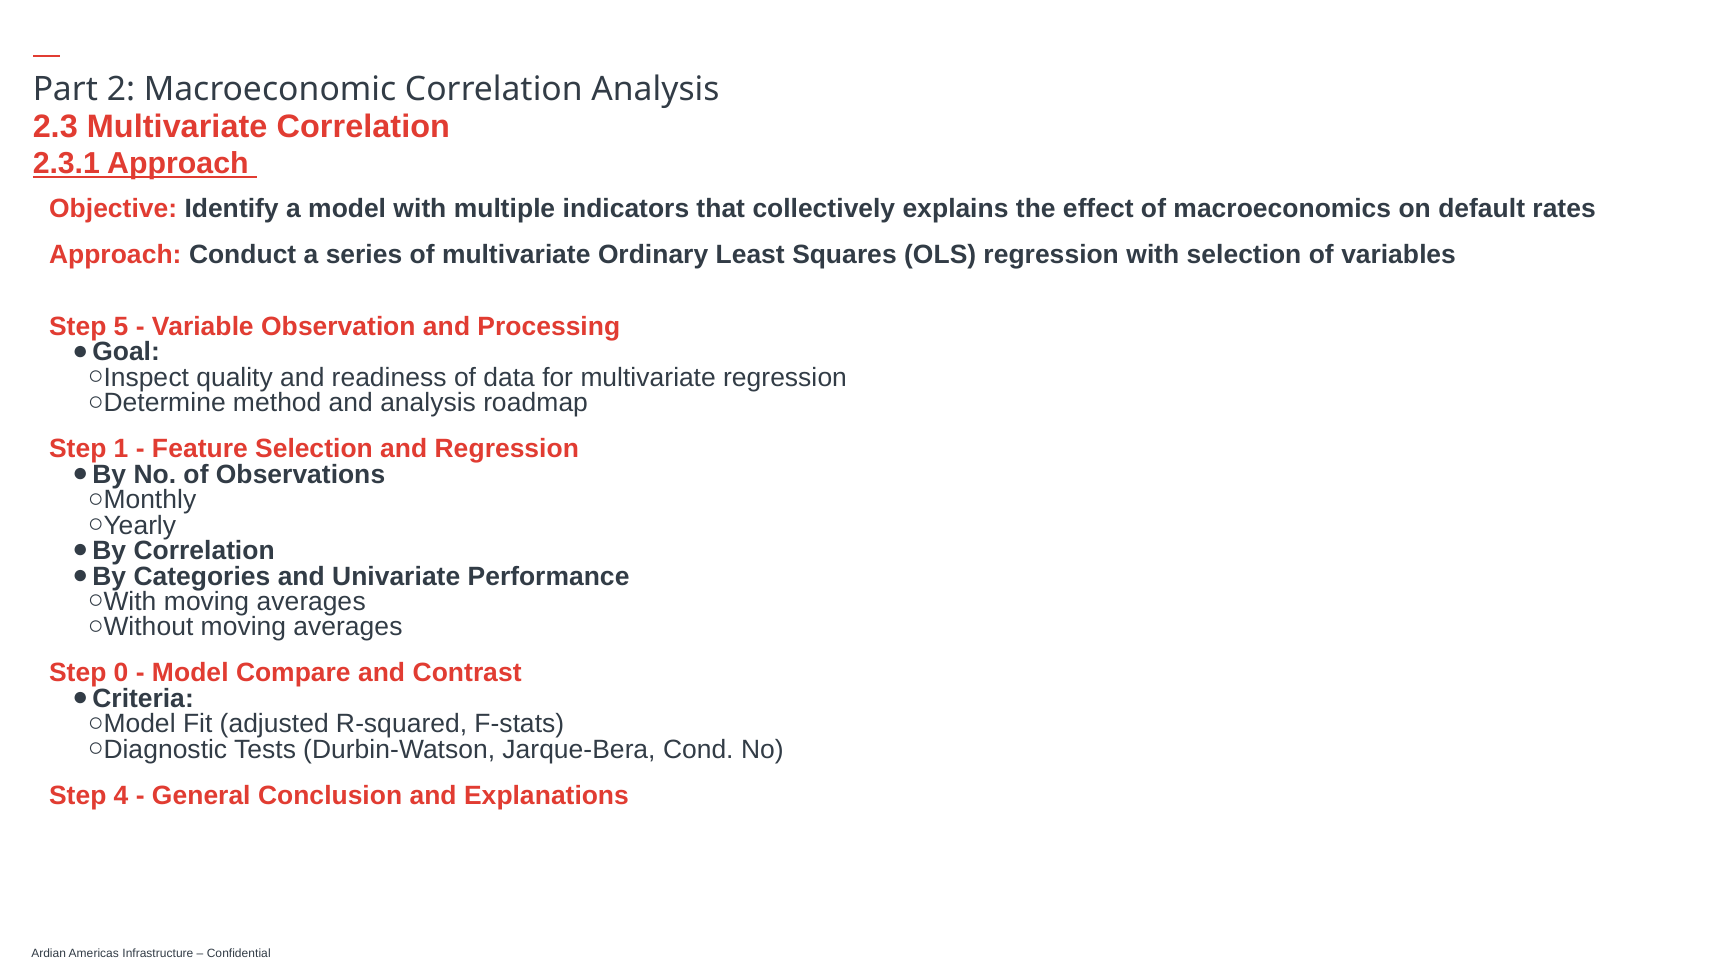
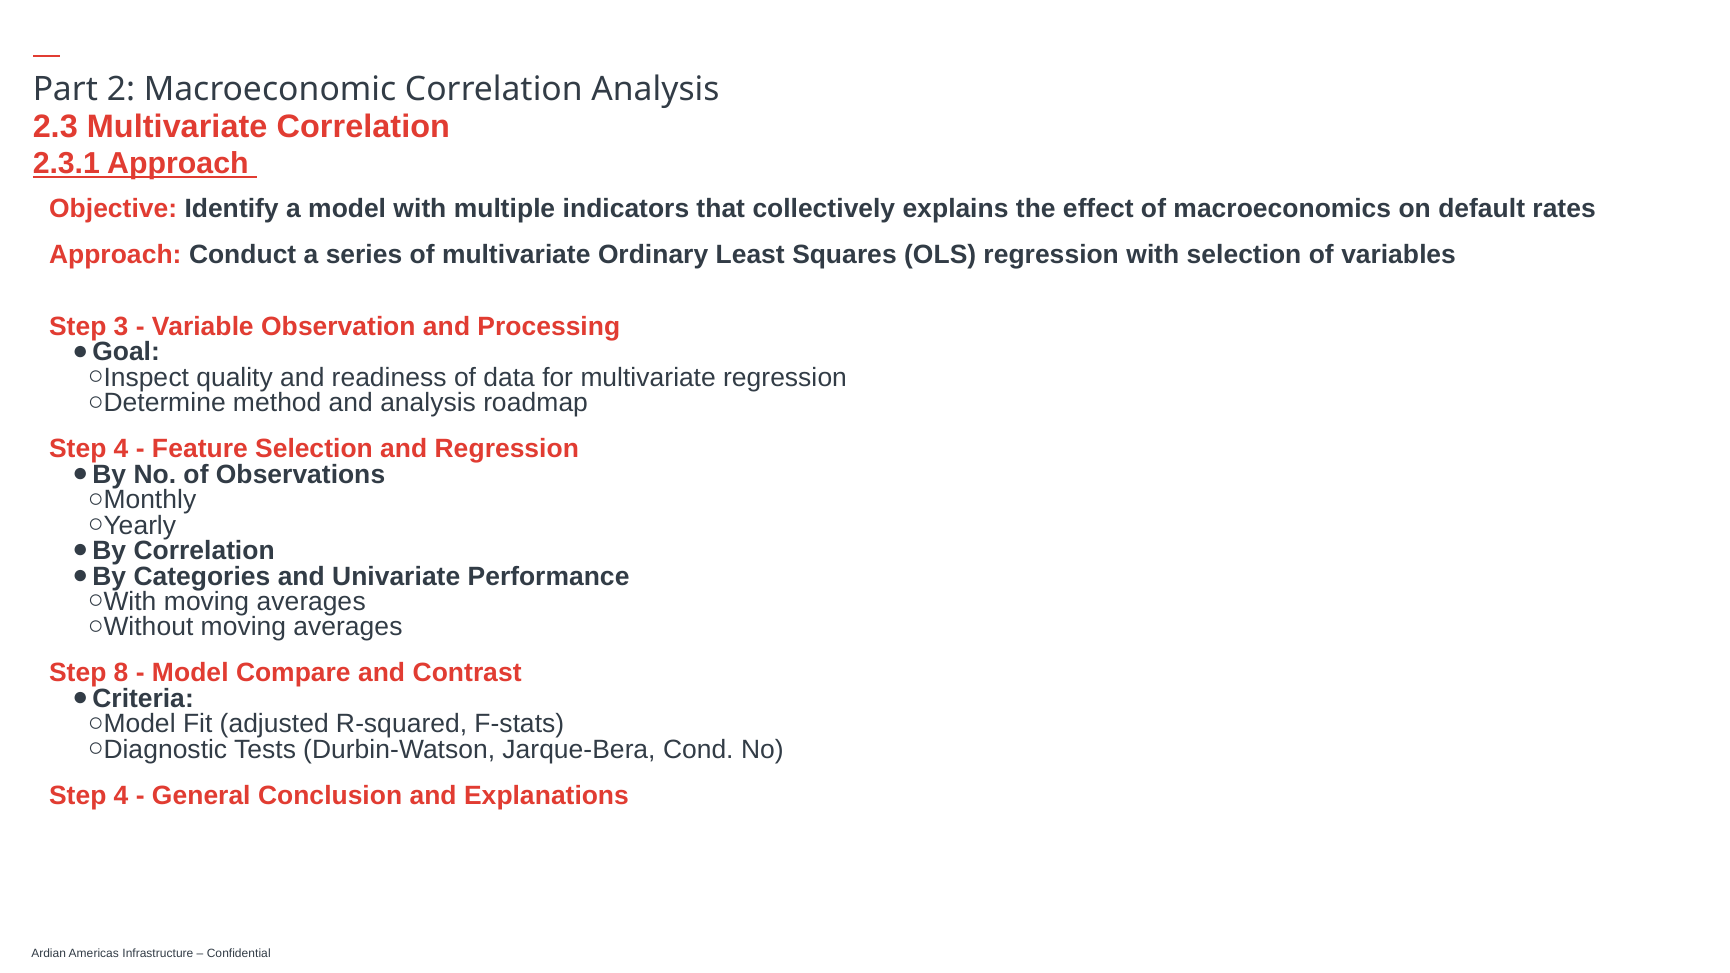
5: 5 -> 3 (121, 327)
1: 1 -> 4 (121, 449)
0: 0 -> 8 (121, 673)
